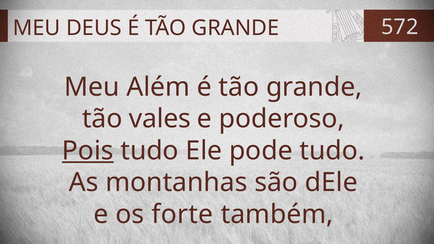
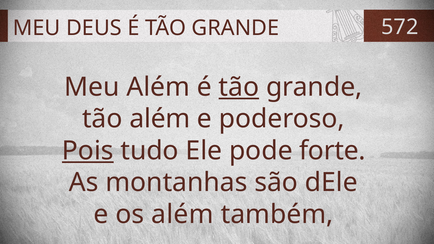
tão underline: none -> present (239, 87)
tão vales: vales -> além (160, 119)
pode tudo: tudo -> forte (332, 151)
os forte: forte -> além (182, 214)
